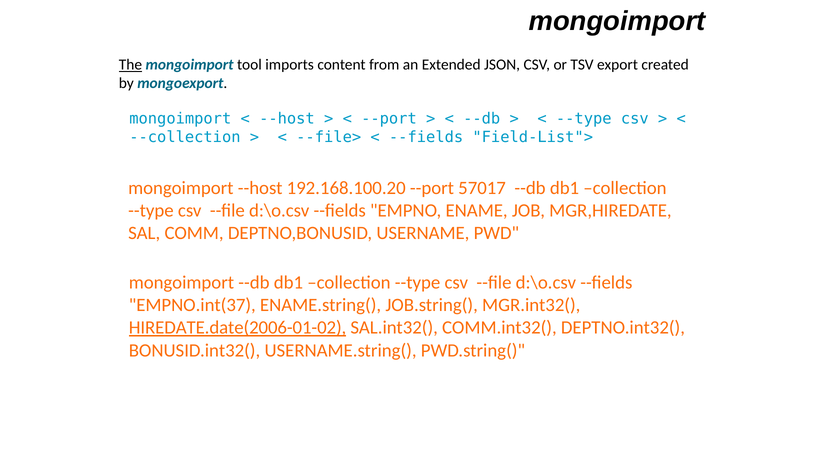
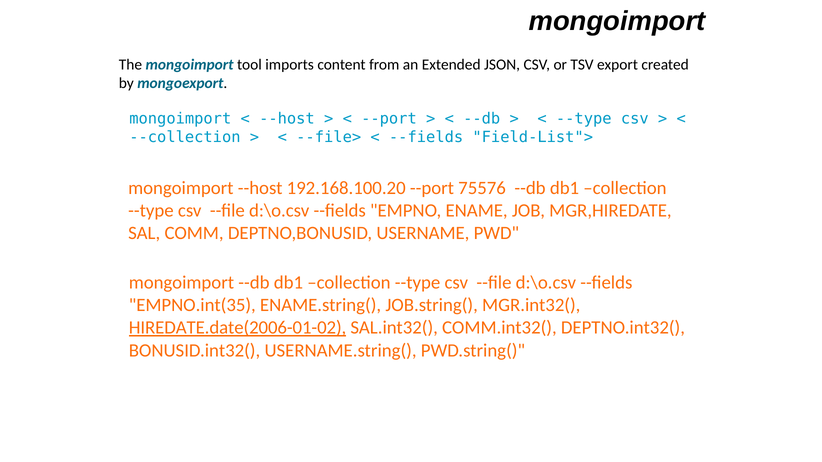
The underline: present -> none (130, 65)
57017: 57017 -> 75576 (482, 188)
EMPNO.int(37: EMPNO.int(37 -> EMPNO.int(35 (192, 305)
